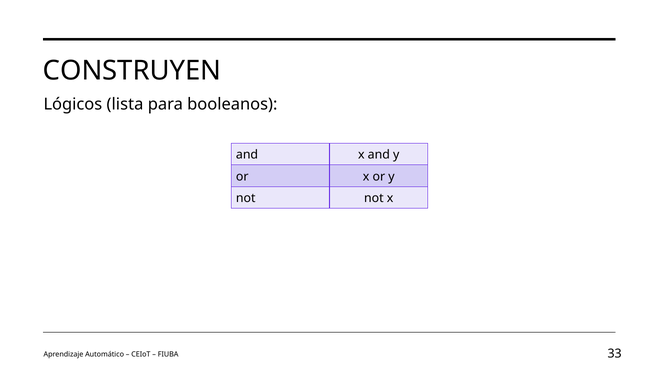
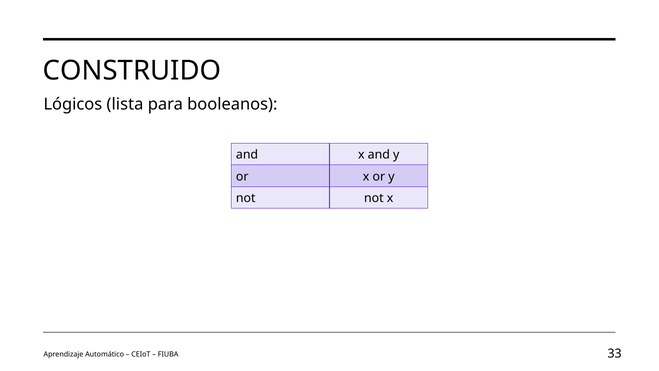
CONSTRUYEN: CONSTRUYEN -> CONSTRUIDO (132, 71)
